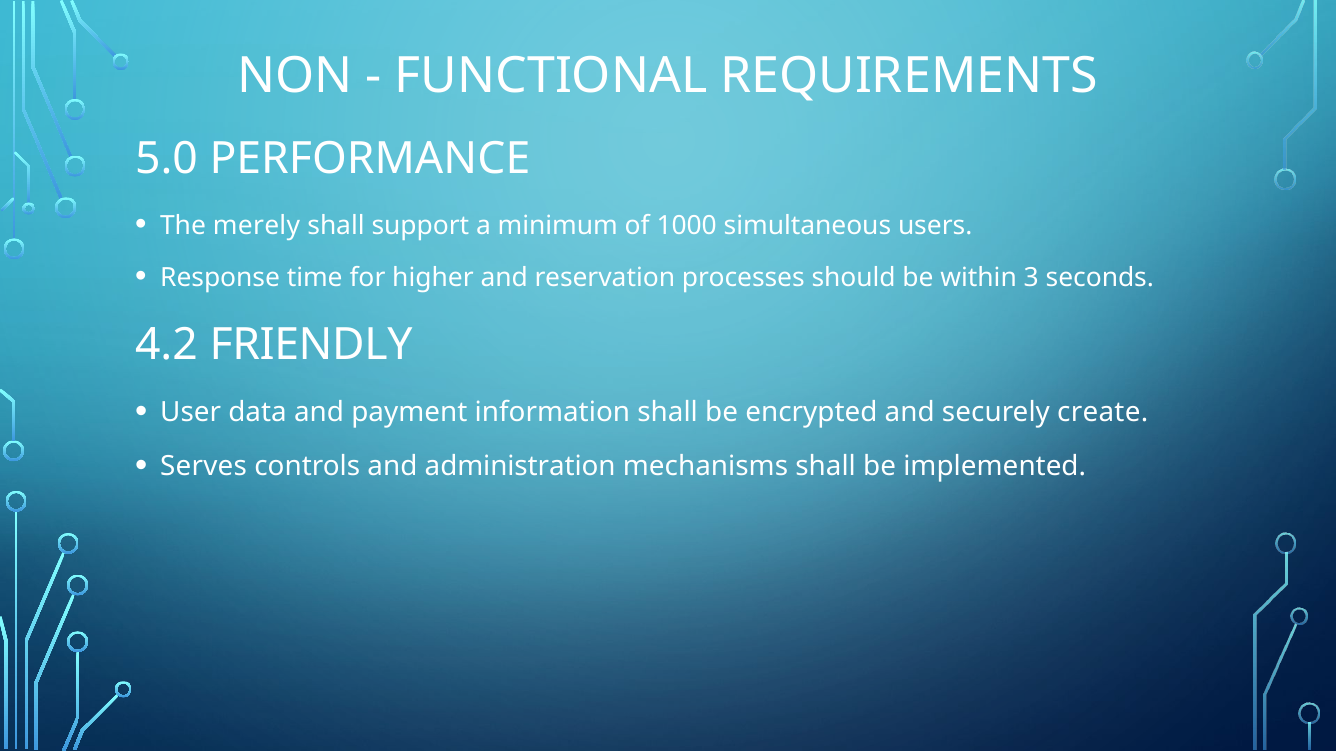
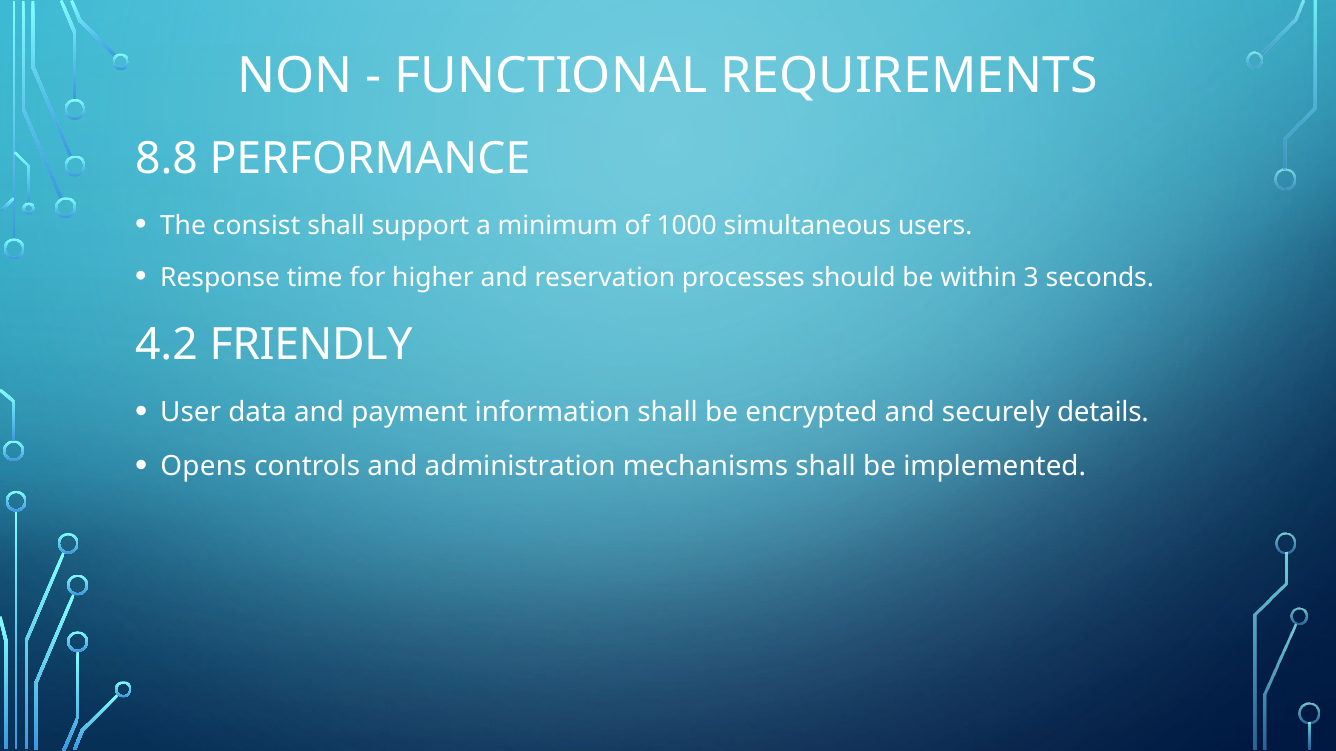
5.0: 5.0 -> 8.8 (167, 159)
merely: merely -> consist (257, 226)
create: create -> details (1103, 413)
Serves: Serves -> Opens (203, 467)
